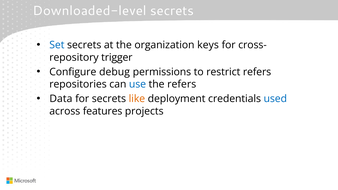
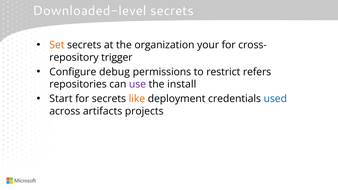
Set colour: blue -> orange (57, 45)
keys: keys -> your (208, 45)
use colour: blue -> purple (138, 84)
the refers: refers -> install (182, 84)
Data: Data -> Start (61, 99)
features: features -> artifacts (103, 111)
